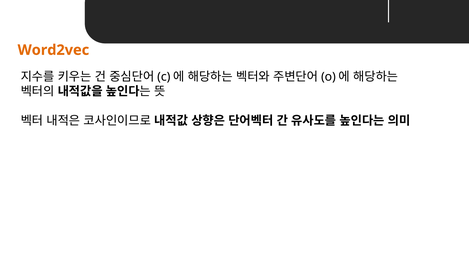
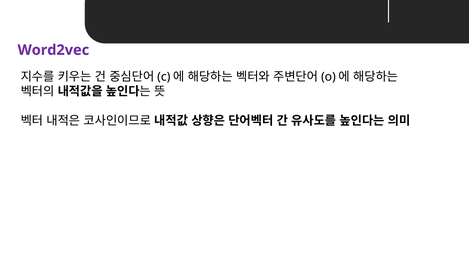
Word2vec colour: orange -> purple (53, 50)
